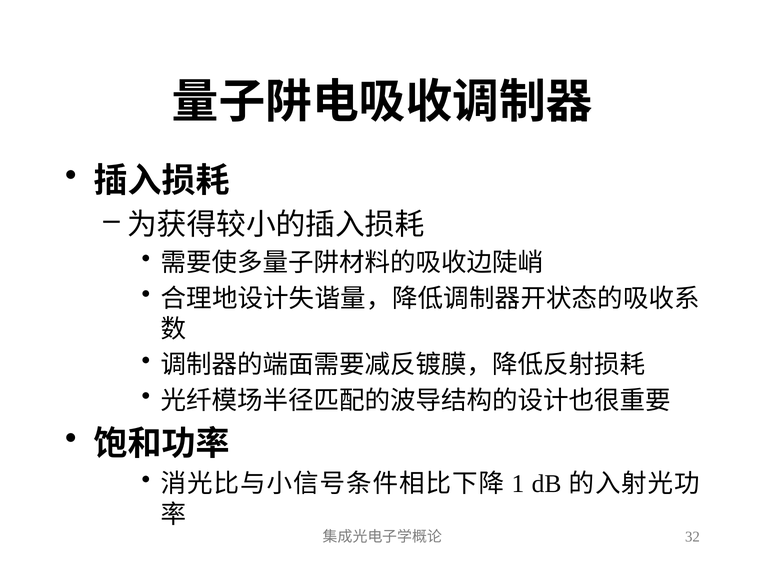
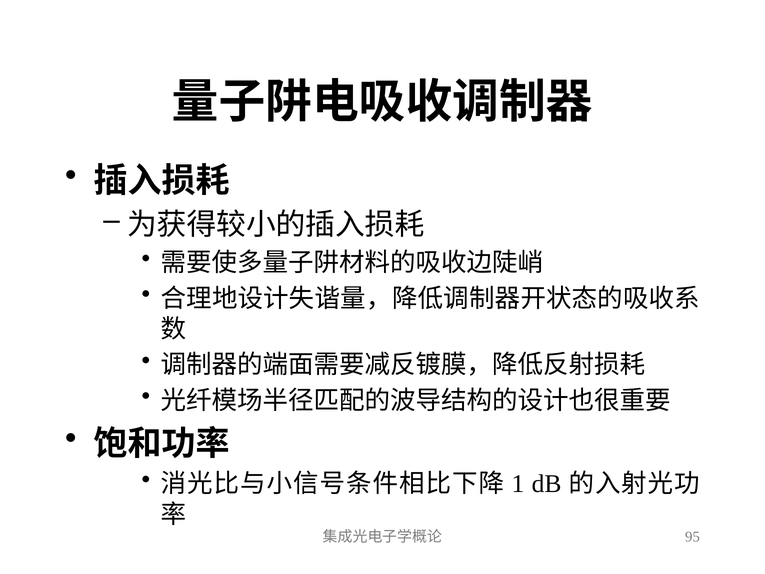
32: 32 -> 95 (692, 537)
